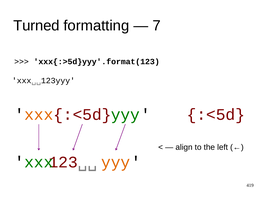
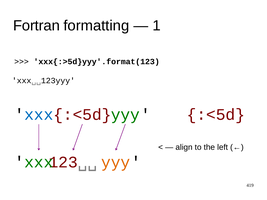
Turned: Turned -> Fortran (36, 26)
7: 7 -> 1 (157, 26)
xxx colour: orange -> blue (39, 115)
